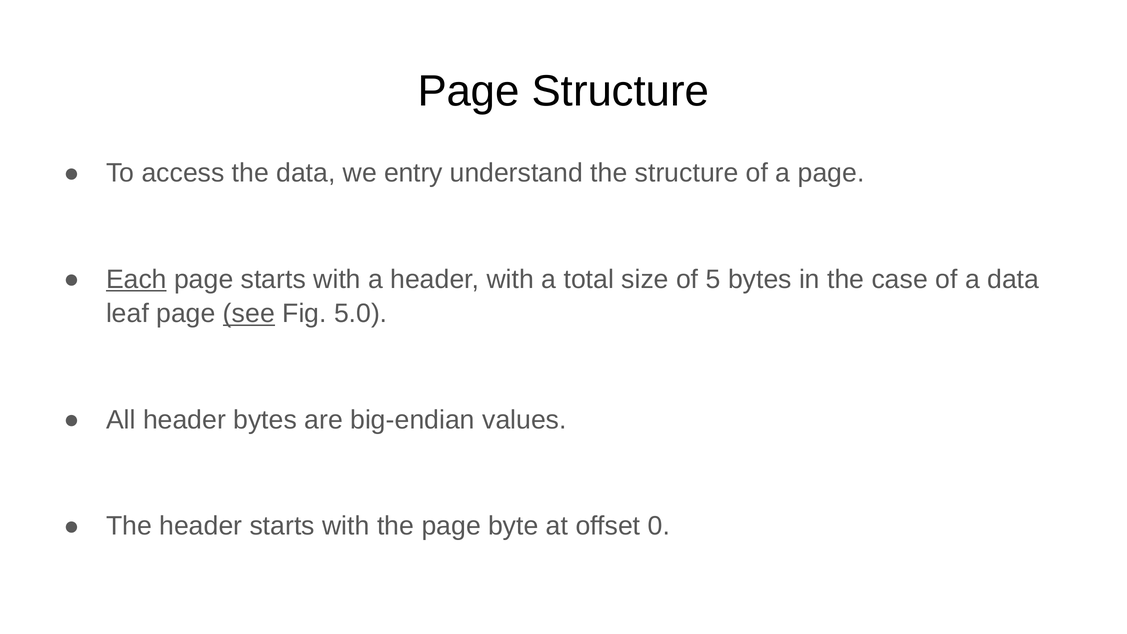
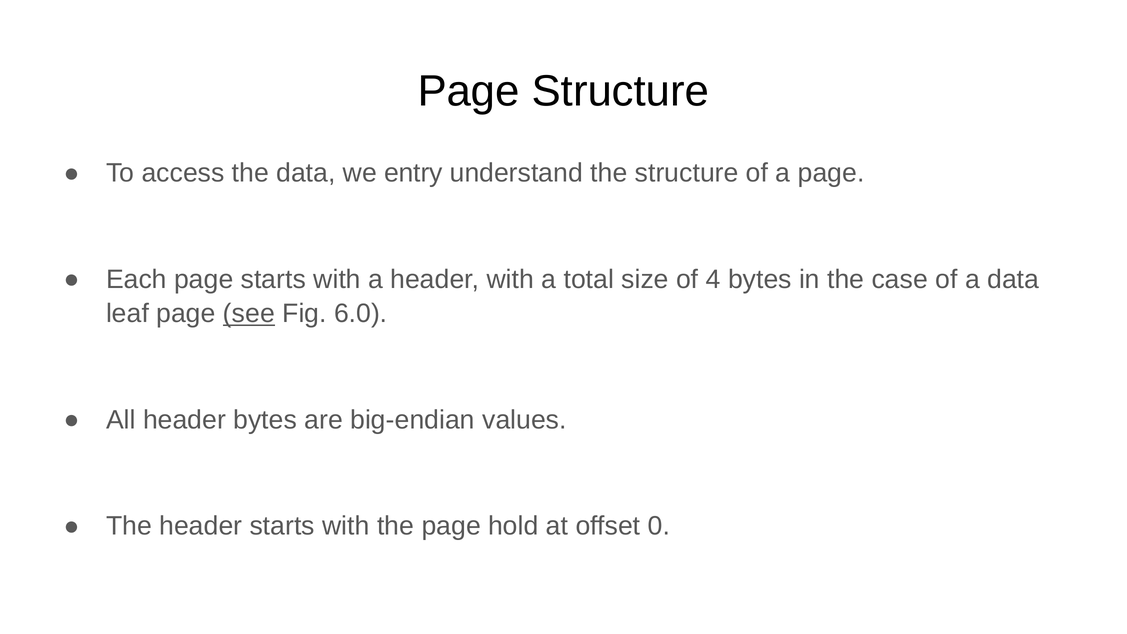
Each underline: present -> none (136, 279)
5: 5 -> 4 (713, 279)
5.0: 5.0 -> 6.0 (361, 314)
byte: byte -> hold (513, 526)
